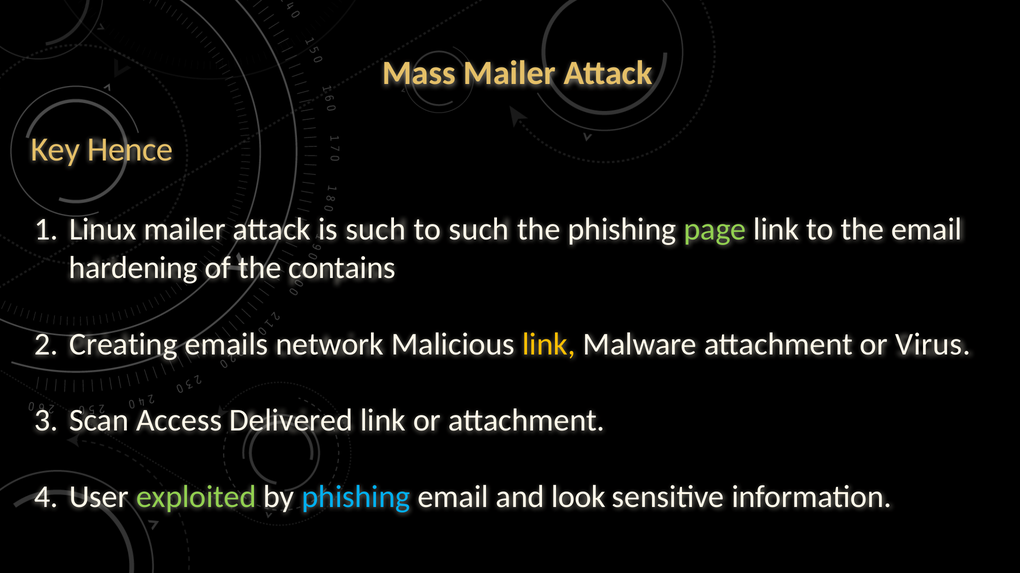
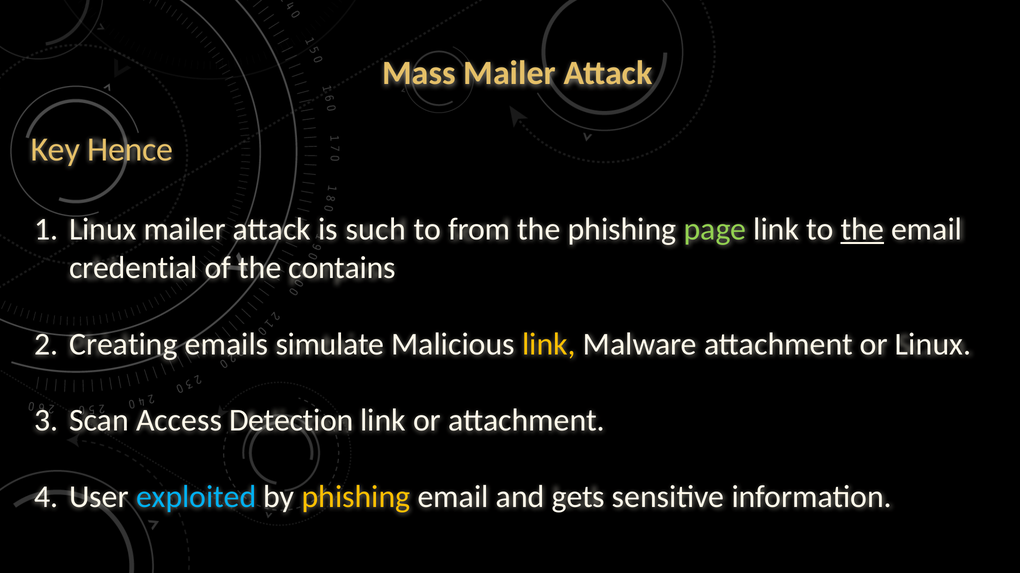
to such: such -> from (479, 230)
the underline: none -> present (862, 230)
hardening: hardening -> credential (133, 268)
network: network -> simulate (330, 345)
or Virus: Virus -> Linux (933, 345)
Delivered: Delivered -> Detection (291, 421)
exploited colour: light green -> light blue (196, 498)
phishing colour: light blue -> yellow (356, 498)
look: look -> gets (578, 498)
